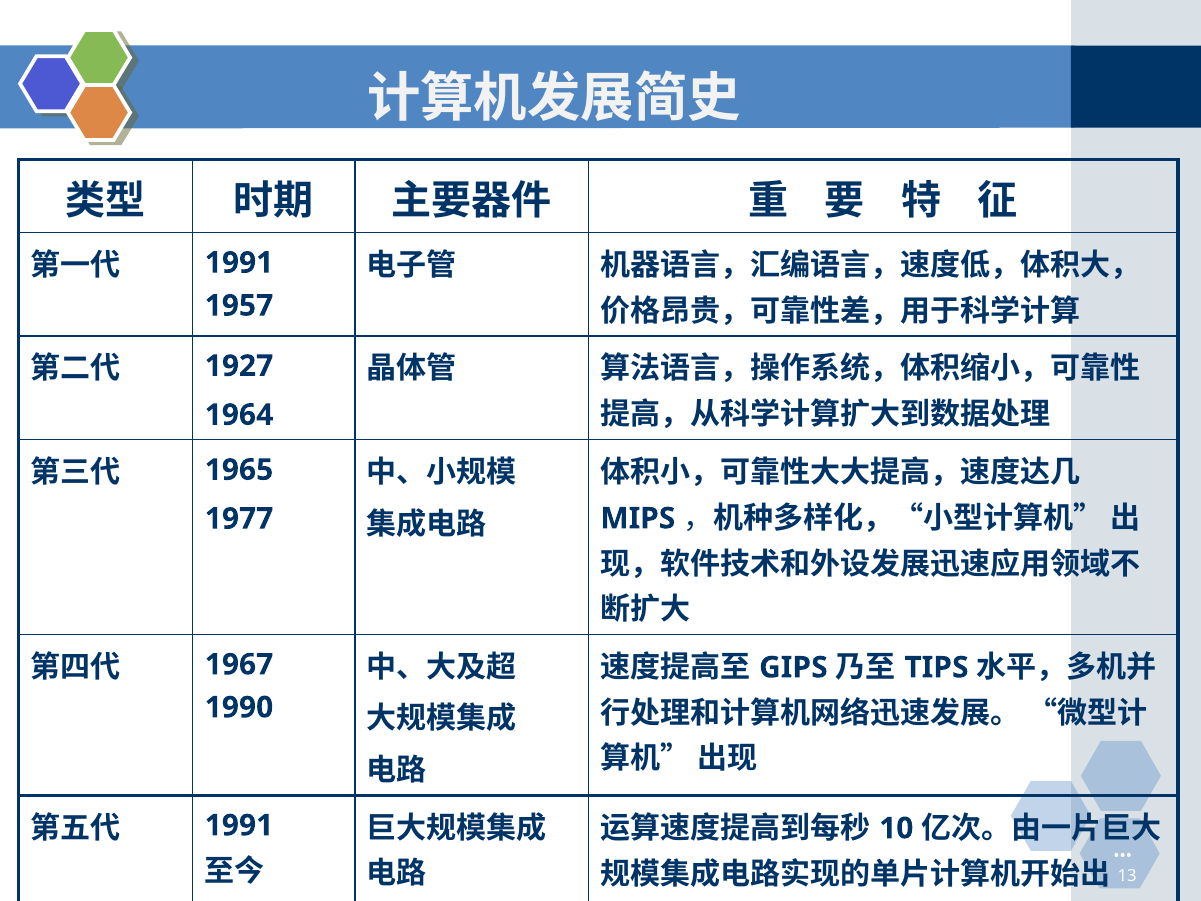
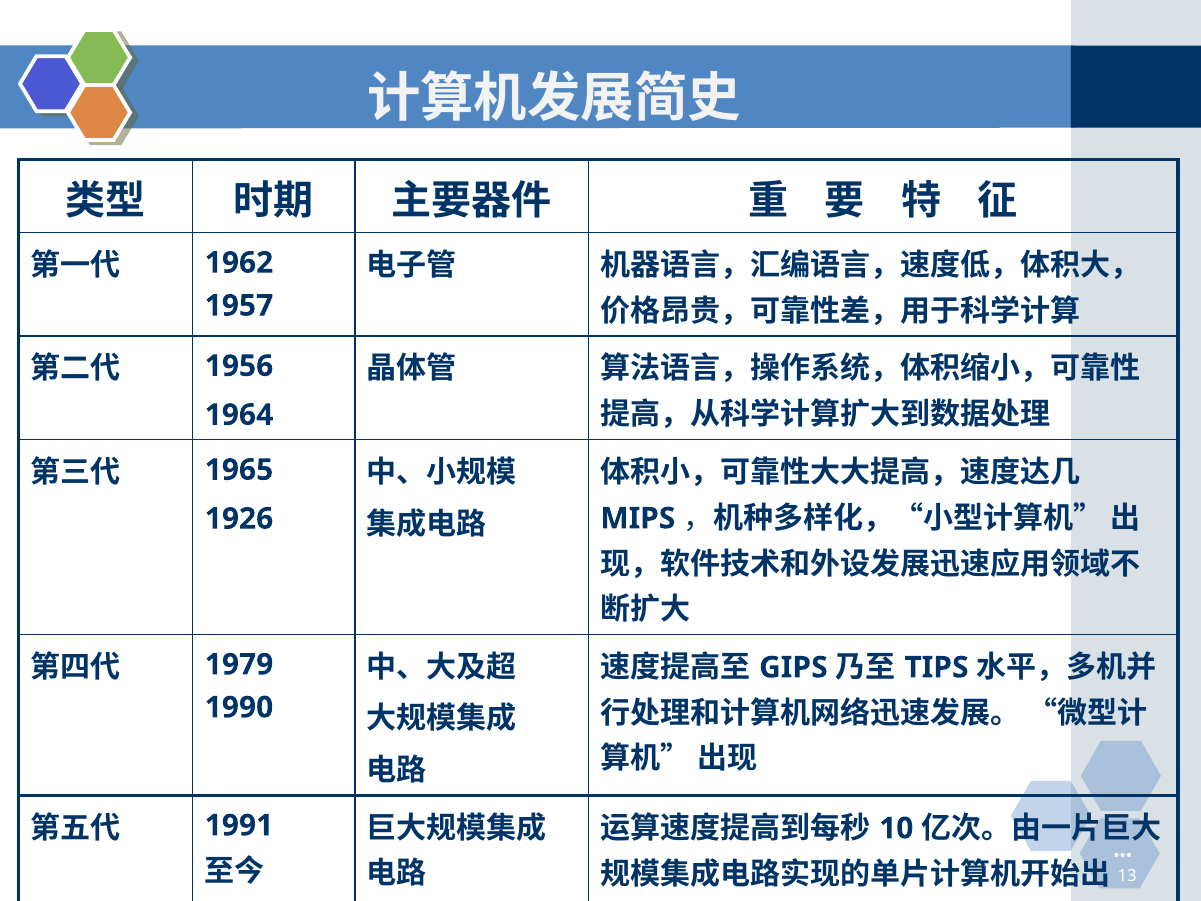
1991: 1991 -> 1962 (239, 263)
1927: 1927 -> 1956 (239, 366)
1977: 1977 -> 1926 (239, 519)
1967: 1967 -> 1979 (239, 664)
